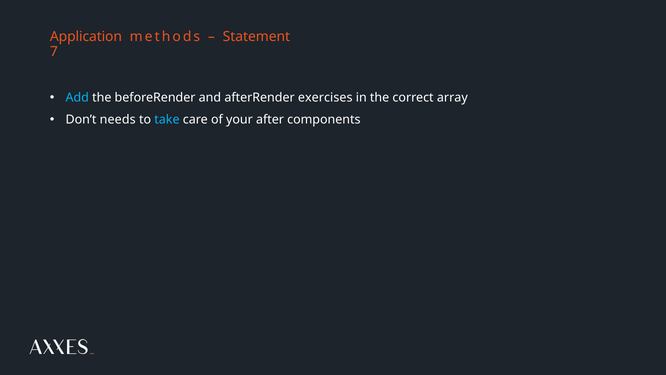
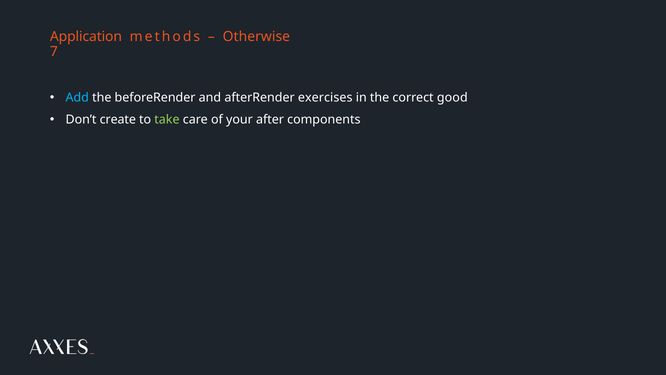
Statement: Statement -> Otherwise (256, 37)
array: array -> good (452, 98)
needs: needs -> create (118, 120)
take colour: light blue -> light green (167, 120)
